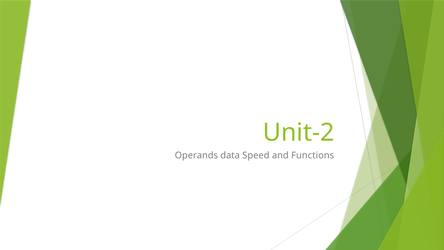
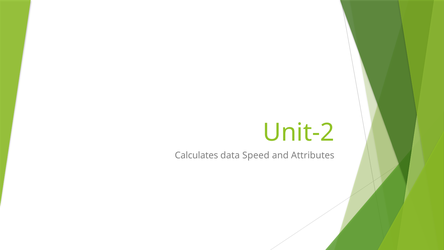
Operands: Operands -> Calculates (196, 155)
Functions: Functions -> Attributes (313, 155)
